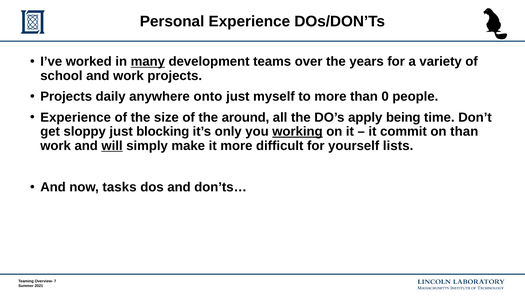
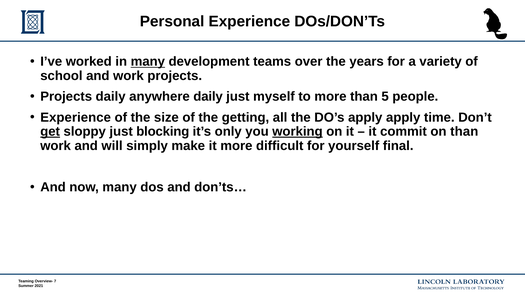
anywhere onto: onto -> daily (208, 96)
0: 0 -> 5 (385, 96)
around: around -> getting (245, 117)
apply being: being -> apply (403, 117)
get underline: none -> present (50, 131)
will underline: present -> none (112, 145)
lists: lists -> final (398, 145)
now tasks: tasks -> many (120, 187)
